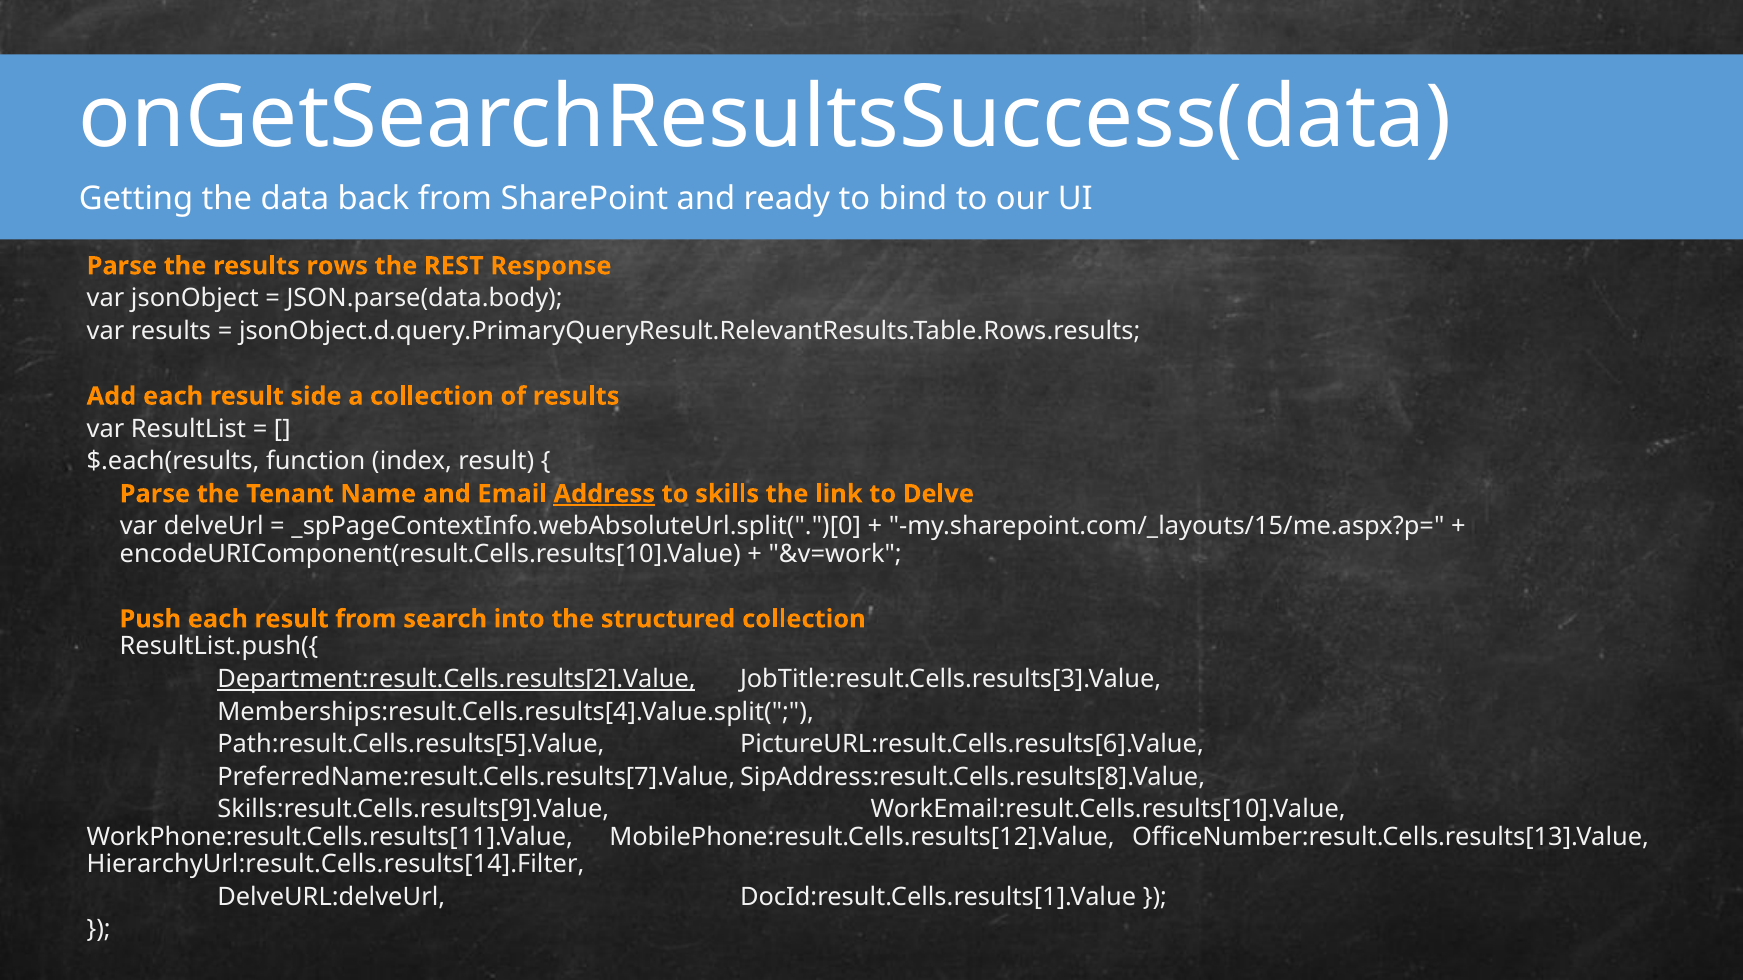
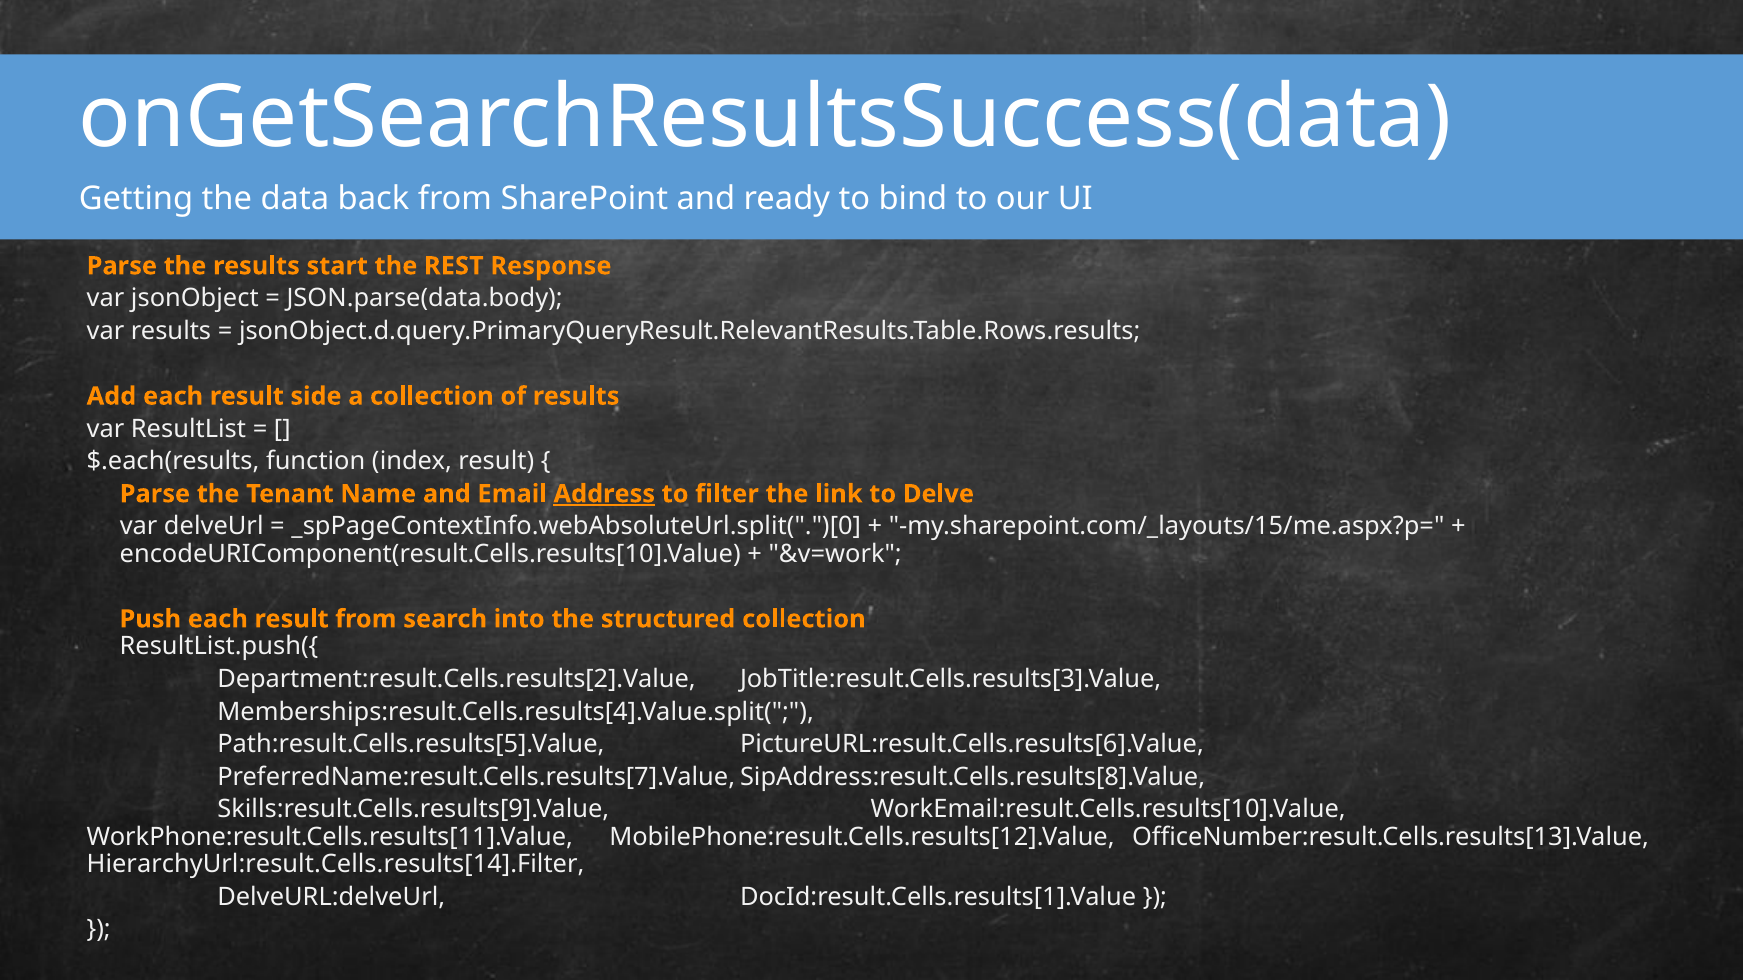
rows: rows -> start (337, 266)
skills: skills -> filter (727, 494)
Department:result.Cells.results[2].Value underline: present -> none (456, 679)
